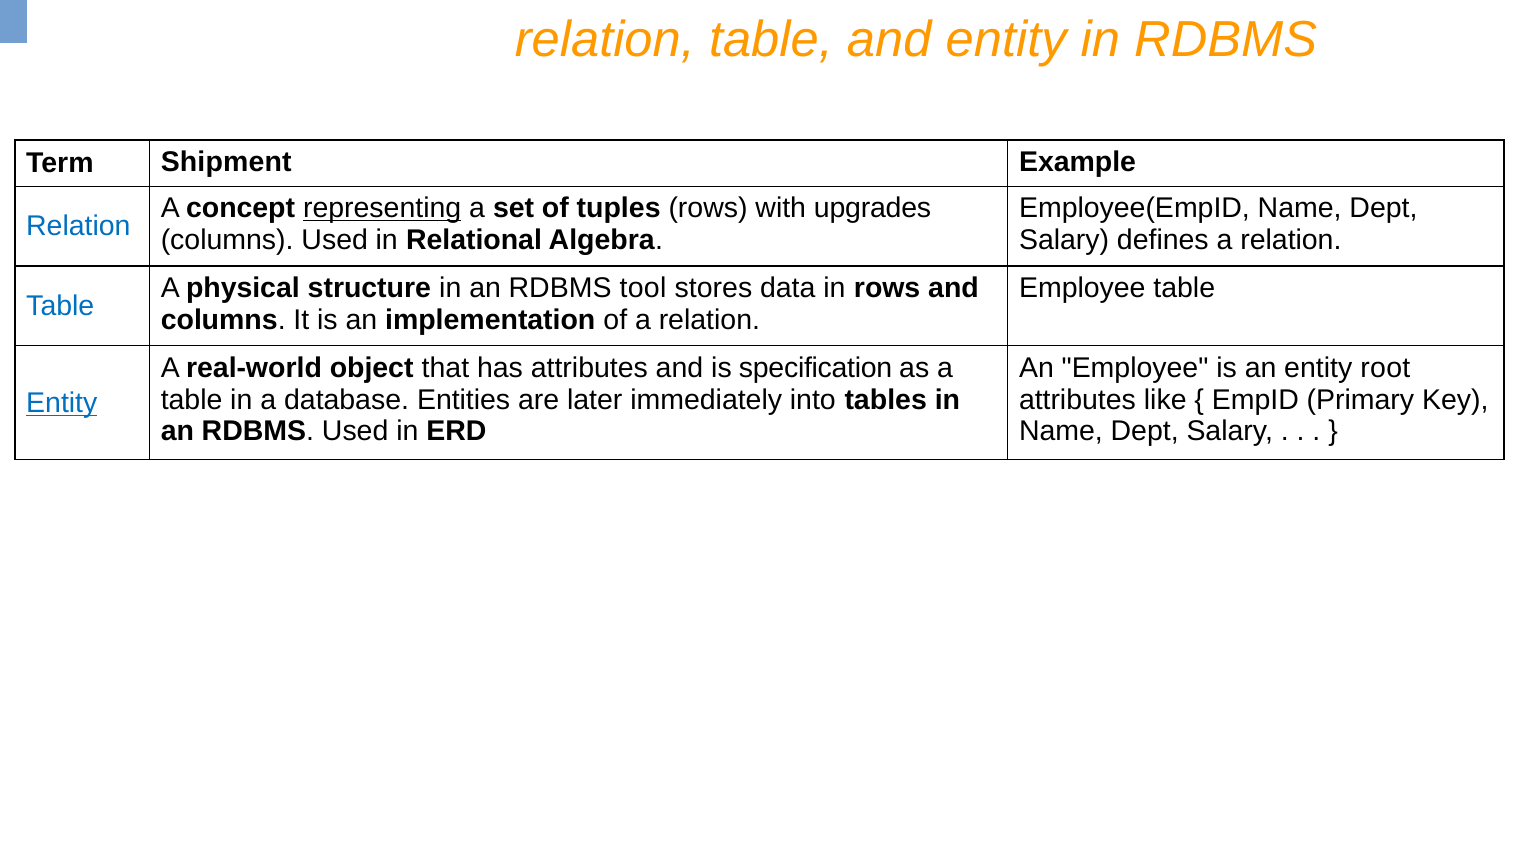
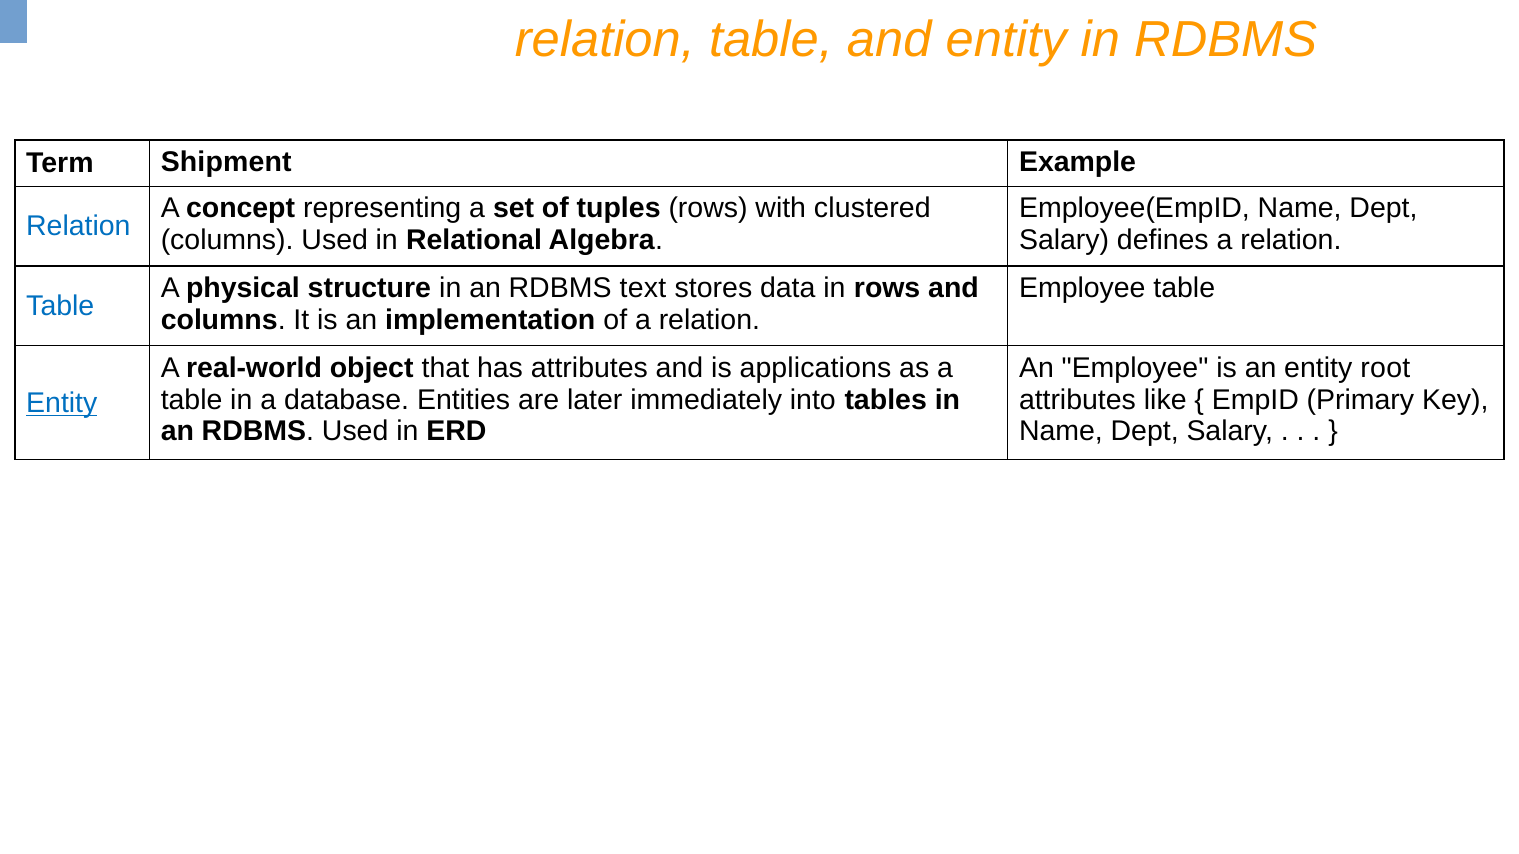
representing underline: present -> none (382, 208)
upgrades: upgrades -> clustered (872, 208)
tool: tool -> text (643, 288)
specification: specification -> applications (815, 368)
